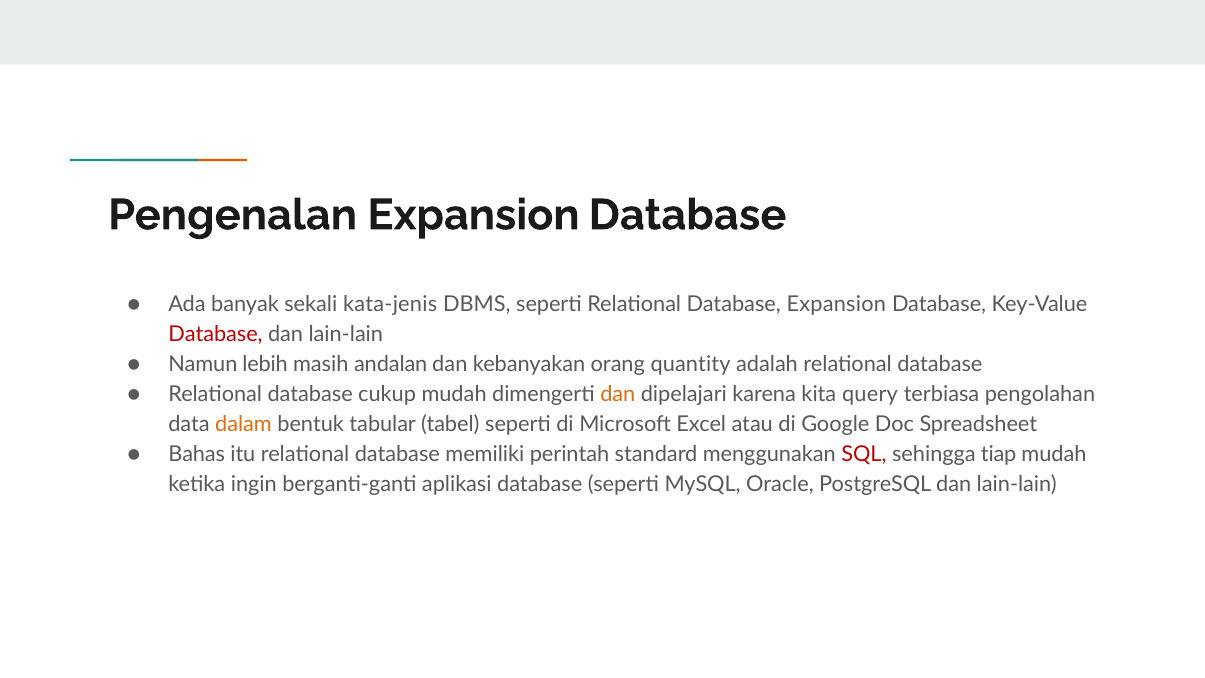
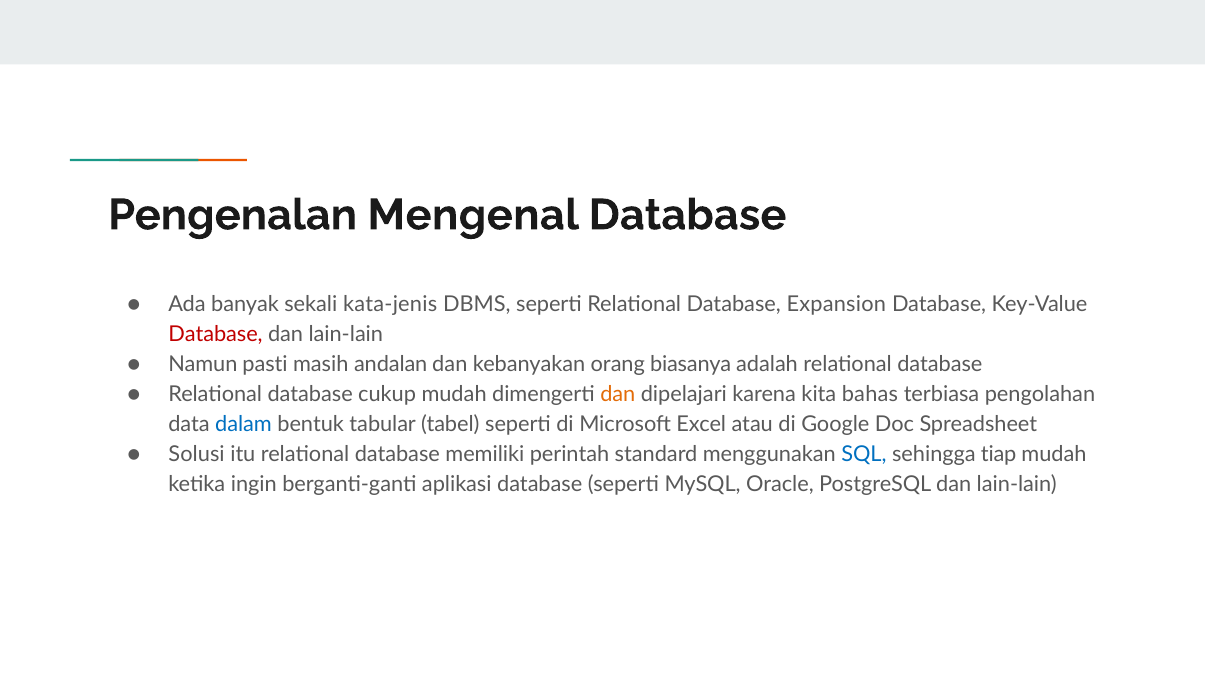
Pengenalan Expansion: Expansion -> Mengenal (473, 215)
lebih: lebih -> pasti (265, 365)
quantity: quantity -> biasanya (691, 365)
query: query -> bahas (870, 395)
dalam colour: orange -> blue (244, 425)
Bahas: Bahas -> Solusi (197, 455)
SQL colour: red -> blue (864, 455)
